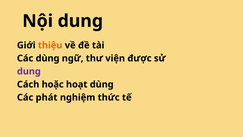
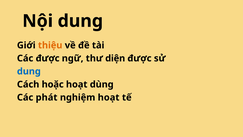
Các dùng: dùng -> được (48, 58)
viện: viện -> diện (115, 58)
dung colour: purple -> blue (29, 71)
nghiệm thức: thức -> hoạt (109, 97)
